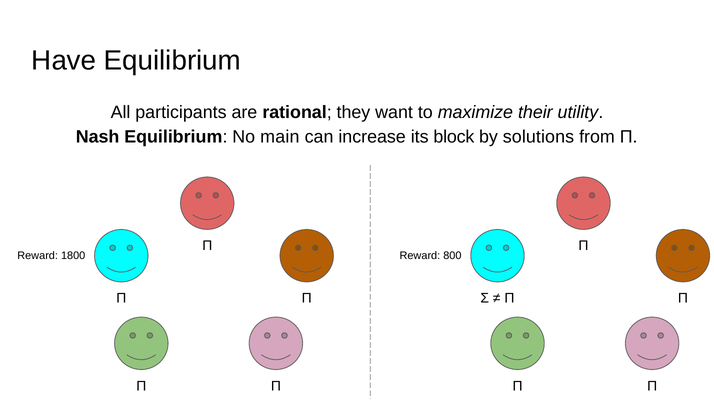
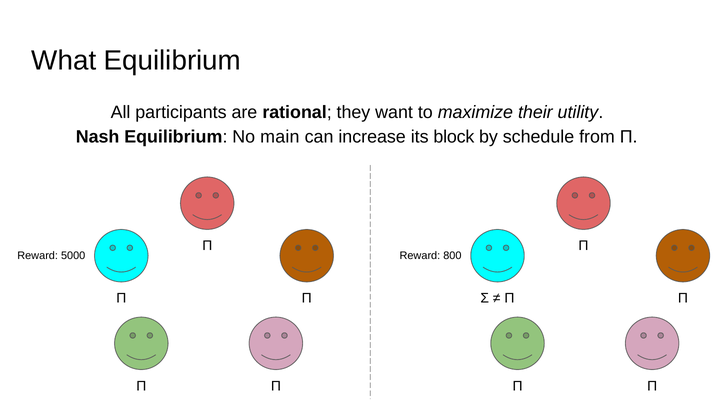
Have: Have -> What (64, 60)
solutions: solutions -> schedule (539, 137)
1800: 1800 -> 5000 (73, 255)
